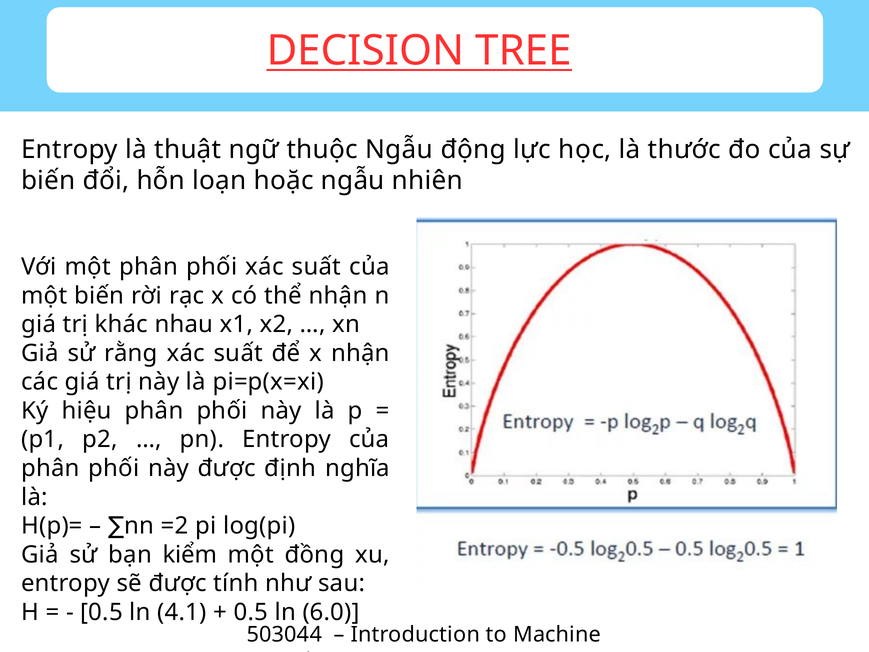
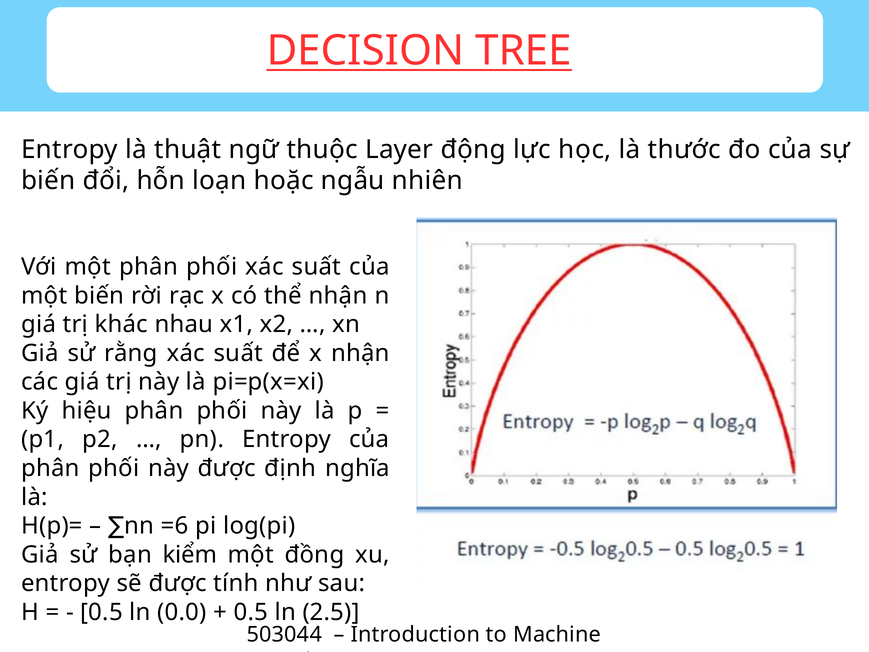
thuộc Ngẫu: Ngẫu -> Layer (399, 149)
=2: =2 -> =6 (175, 526)
4.1: 4.1 -> 0.0 (182, 612)
6.0: 6.0 -> 2.5 (331, 612)
